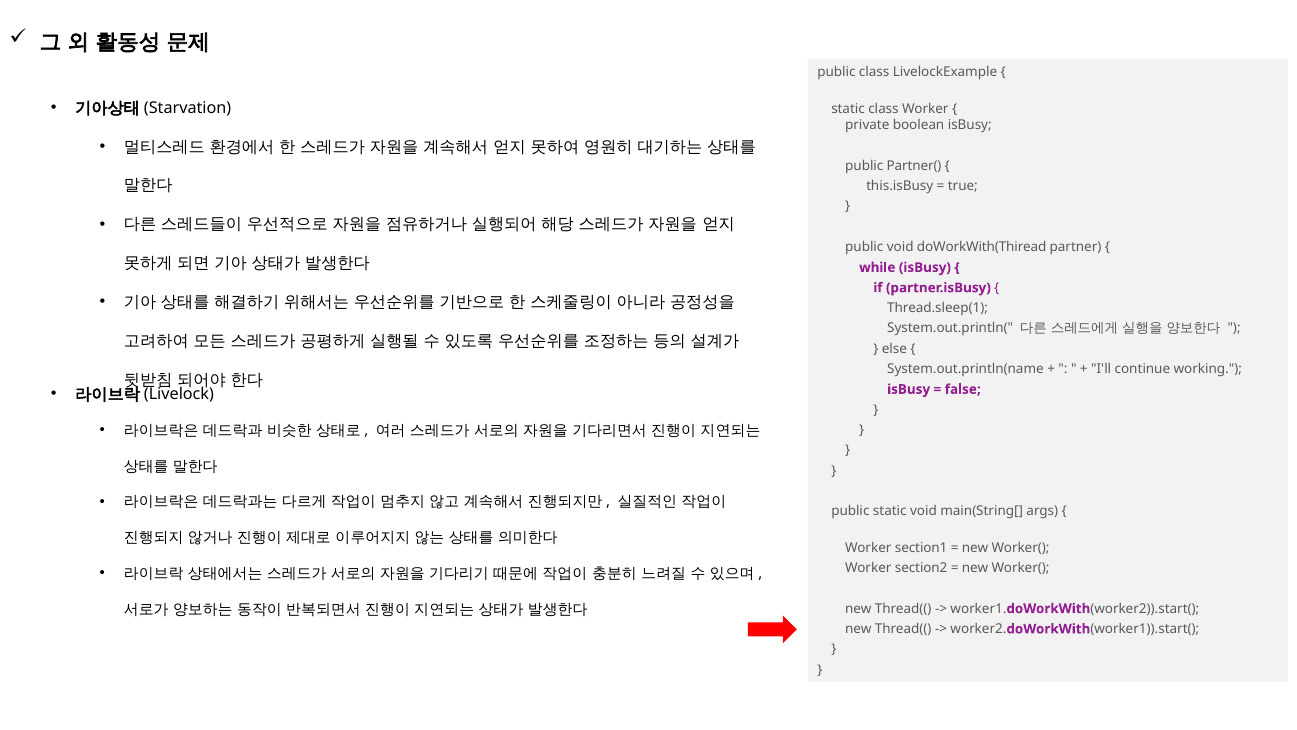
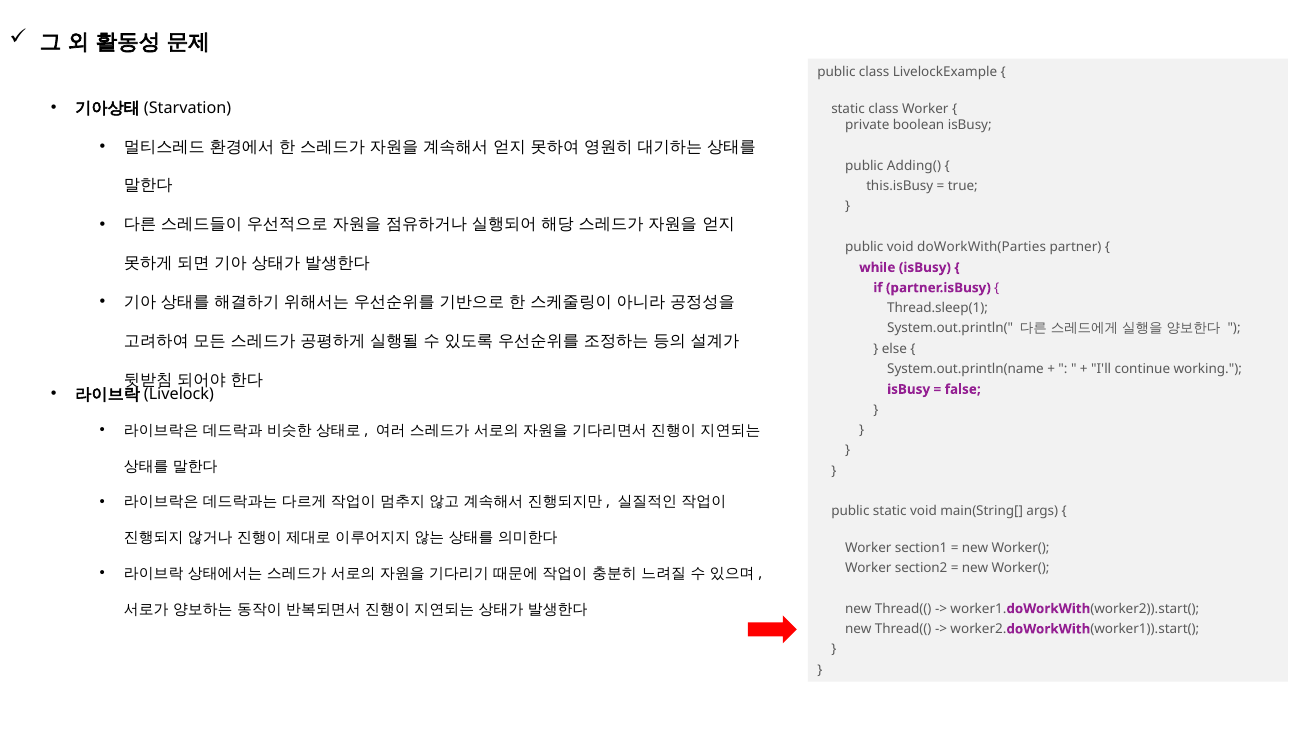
Partner(: Partner( -> Adding( (914, 166)
doWorkWith(Thiread: doWorkWith(Thiread -> doWorkWith(Parties (982, 247)
